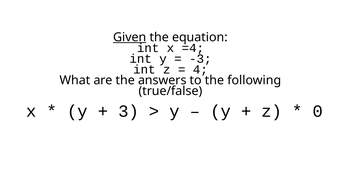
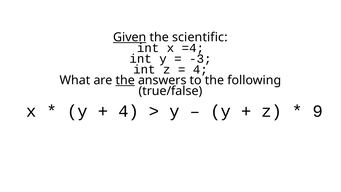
equation: equation -> scientific (200, 37)
the underline: none -> present (125, 80)
3: 3 -> 4 (129, 111)
0: 0 -> 9 (318, 111)
